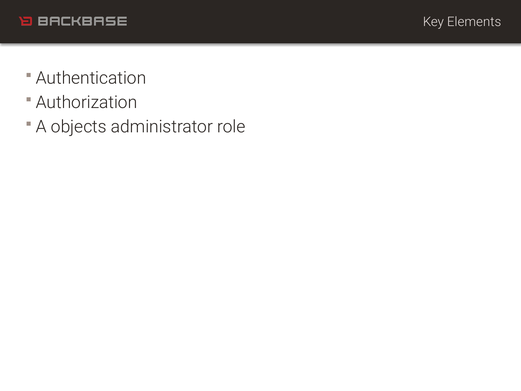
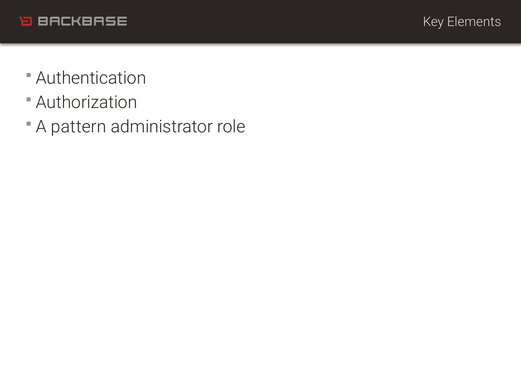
objects: objects -> pattern (79, 127)
